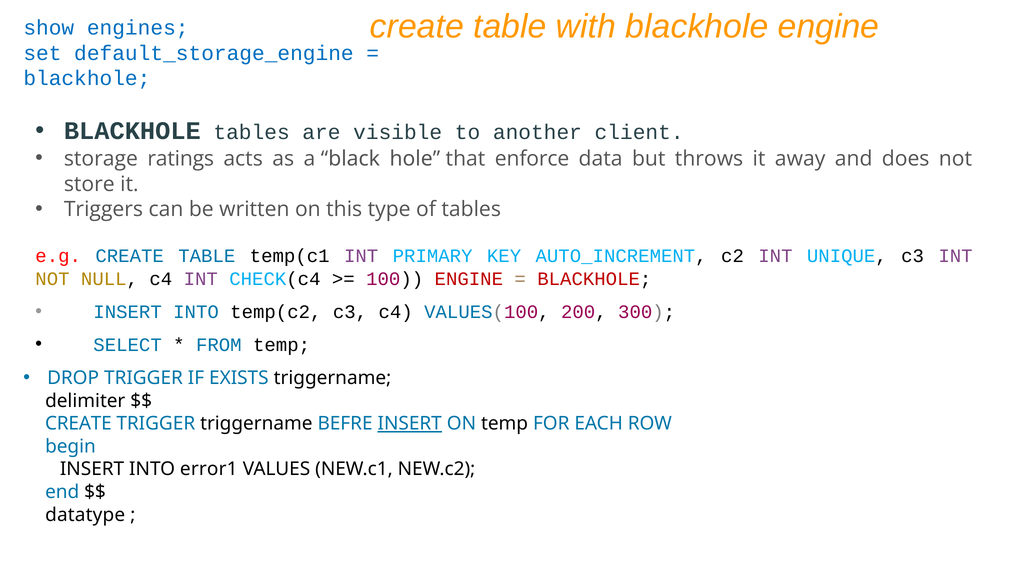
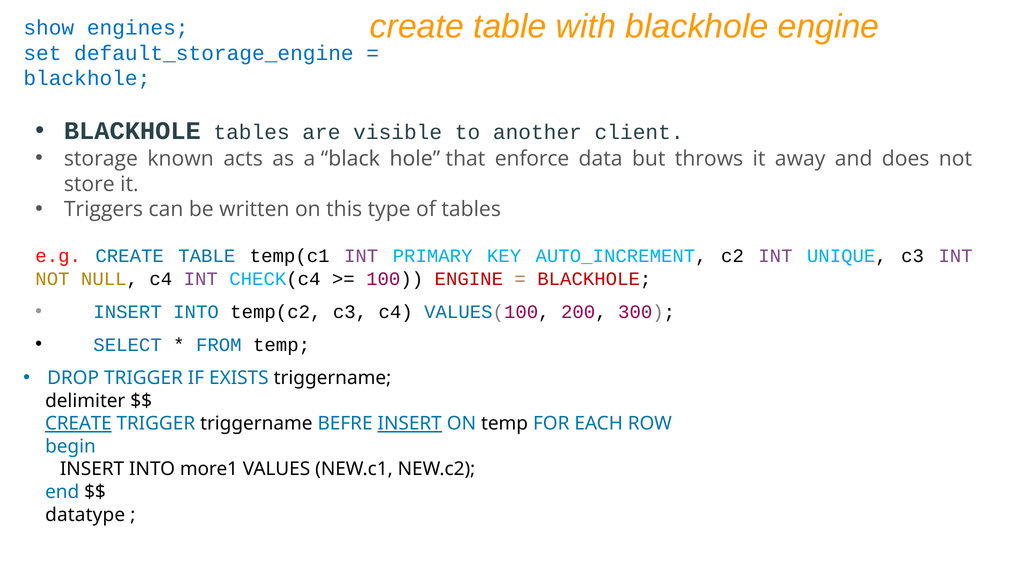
ratings: ratings -> known (181, 159)
CREATE underline: none -> present (78, 424)
error1: error1 -> more1 (209, 469)
